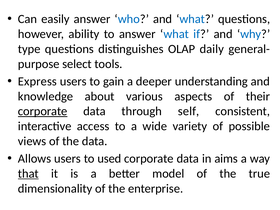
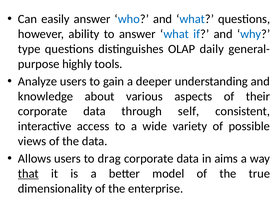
select: select -> highly (77, 64)
Express: Express -> Analyze (37, 81)
corporate underline: present -> none (43, 111)
used: used -> drag (109, 159)
